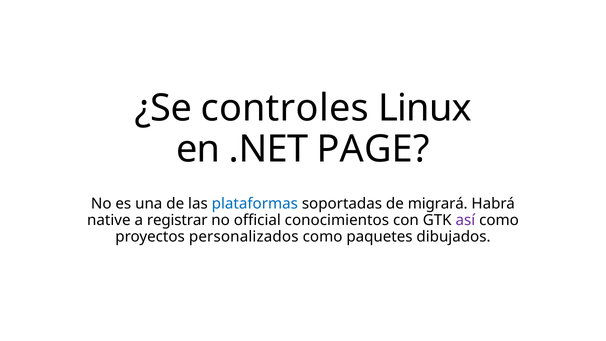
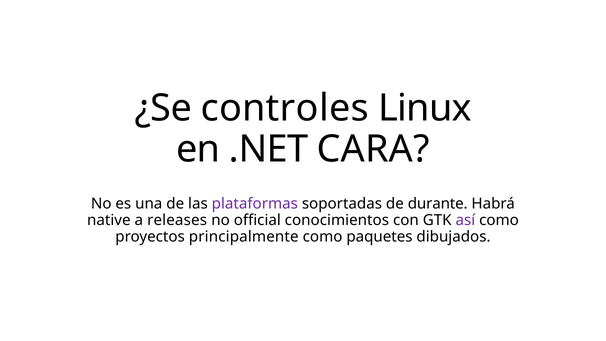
PAGE: PAGE -> CARA (373, 149)
plataformas colour: blue -> purple (255, 204)
migrará: migrará -> durante (438, 204)
registrar: registrar -> releases (177, 220)
personalizados: personalizados -> principalmente (244, 236)
